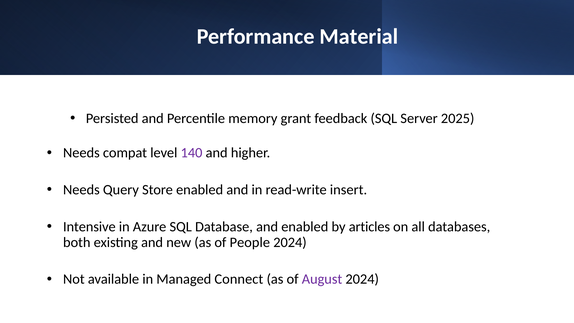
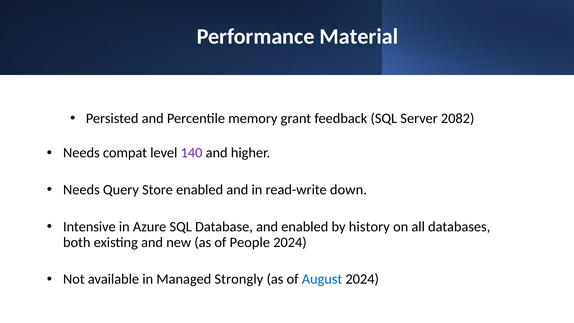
2025: 2025 -> 2082 (458, 118)
insert: insert -> down (348, 190)
articles: articles -> history (369, 227)
Connect: Connect -> Strongly (239, 279)
August colour: purple -> blue (322, 279)
